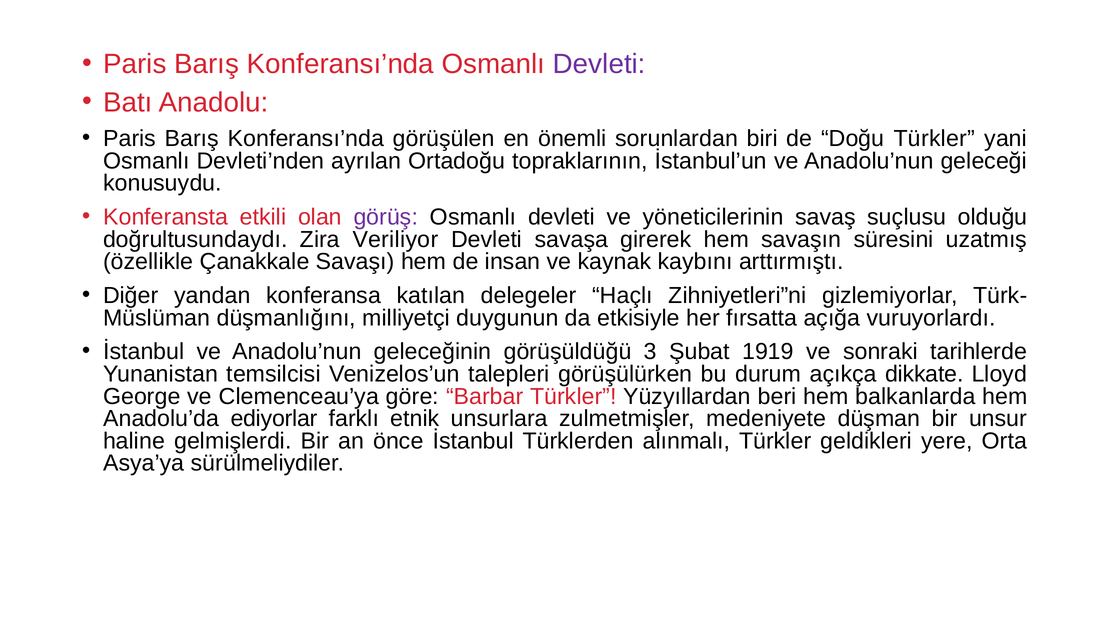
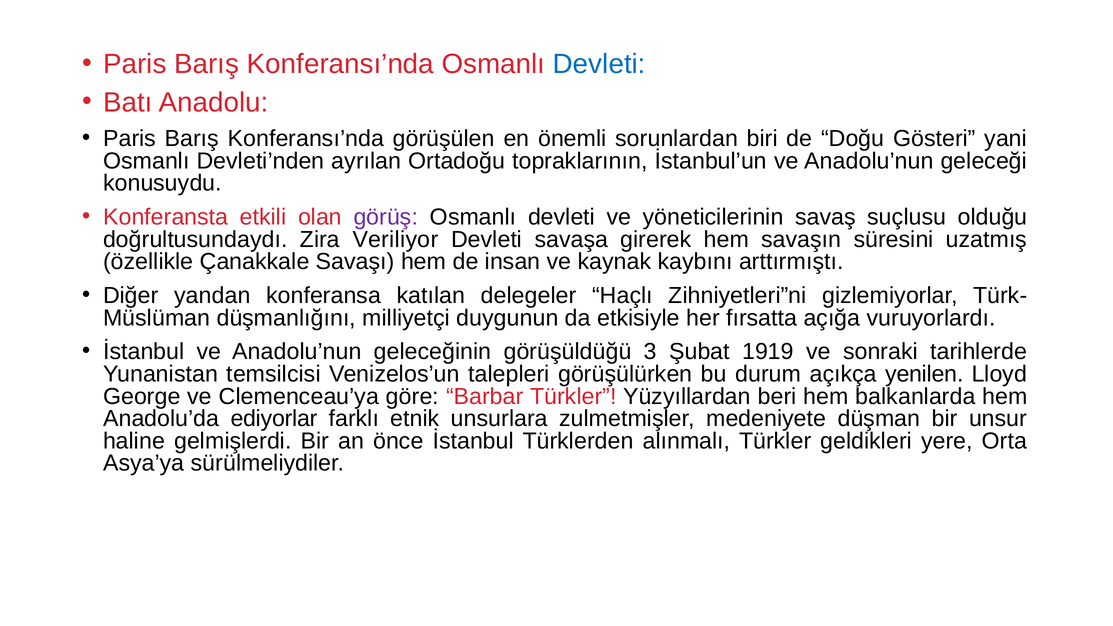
Devleti colour: purple -> blue (599, 64)
Doğu Türkler: Türkler -> Gösteri (934, 139)
dikkate: dikkate -> yenilen (924, 374)
